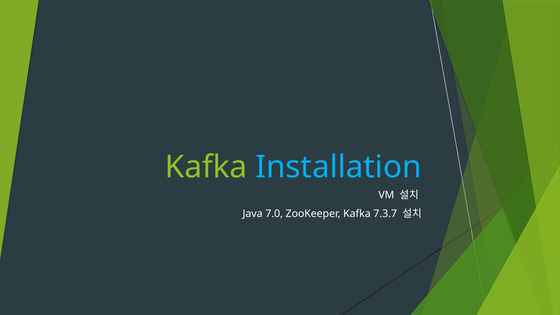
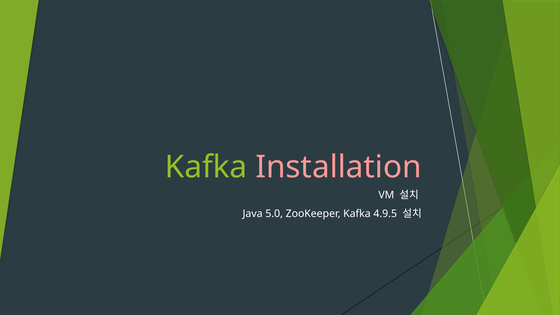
Installation colour: light blue -> pink (339, 167)
7.0: 7.0 -> 5.0 (274, 214)
7.3.7: 7.3.7 -> 4.9.5 (385, 214)
